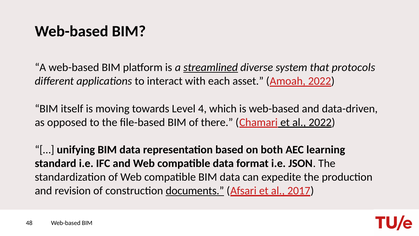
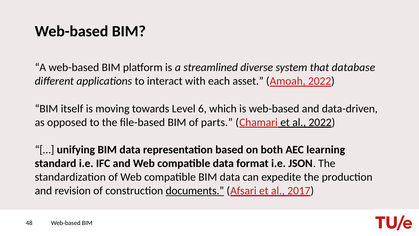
streamlined underline: present -> none (211, 67)
protocols: protocols -> database (353, 67)
4: 4 -> 6 (202, 109)
there: there -> parts (217, 122)
